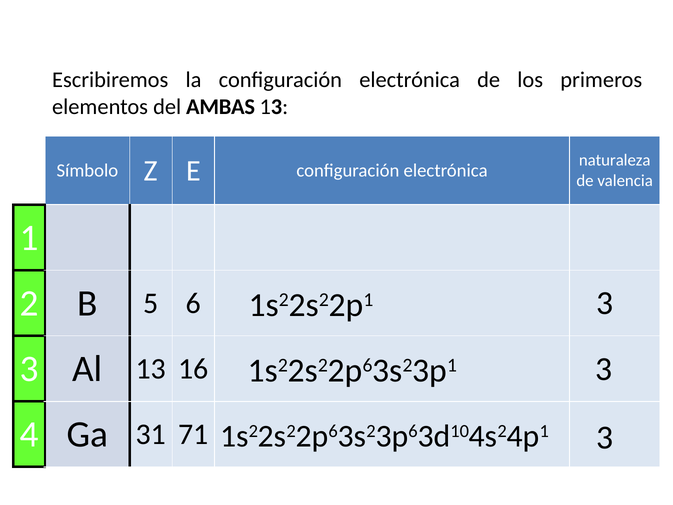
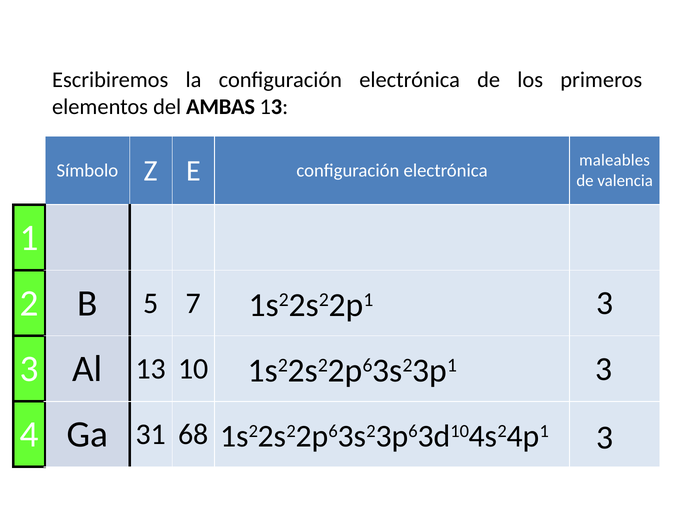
naturaleza: naturaleza -> maleables (615, 160)
6: 6 -> 7 (193, 303)
16: 16 -> 10 (193, 369)
71: 71 -> 68 (193, 434)
